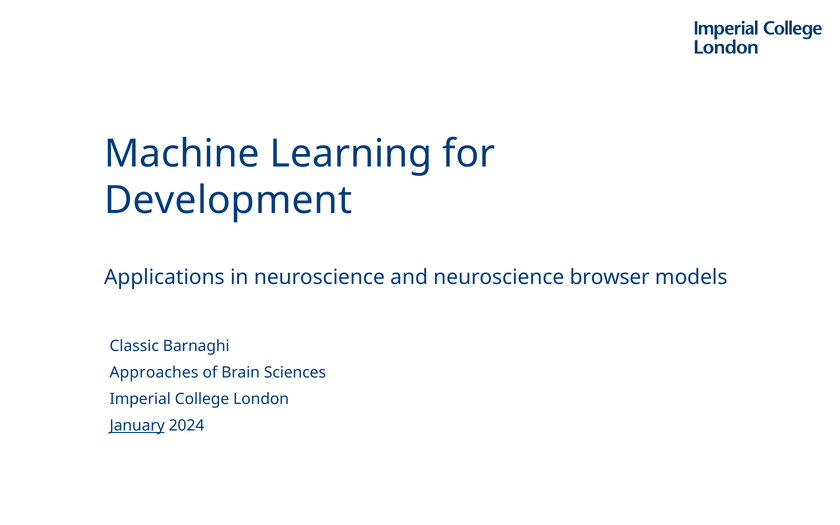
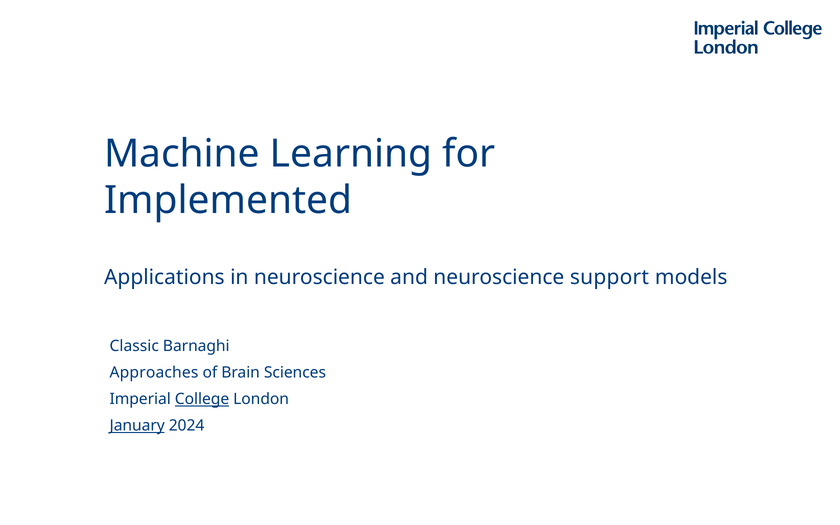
Development: Development -> Implemented (228, 200)
browser: browser -> support (610, 277)
College underline: none -> present (202, 399)
